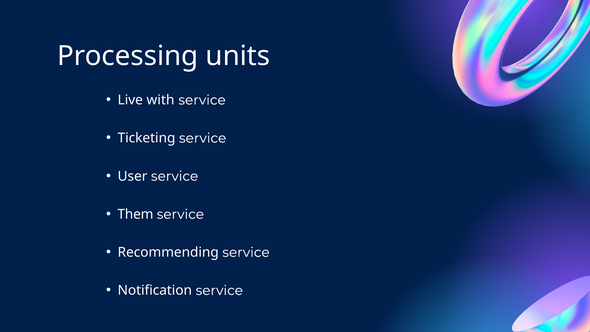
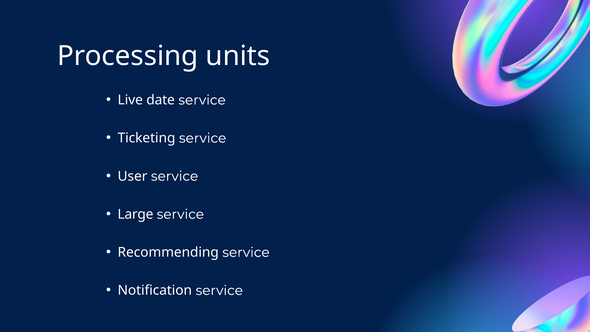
with: with -> date (161, 100)
Them: Them -> Large (135, 214)
